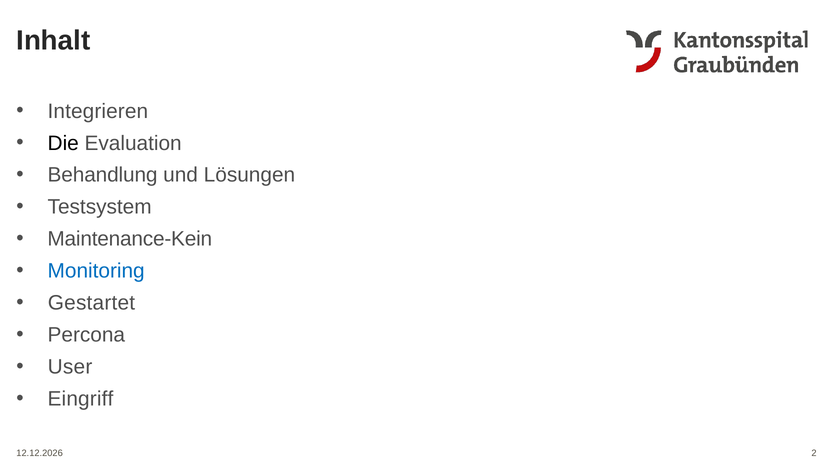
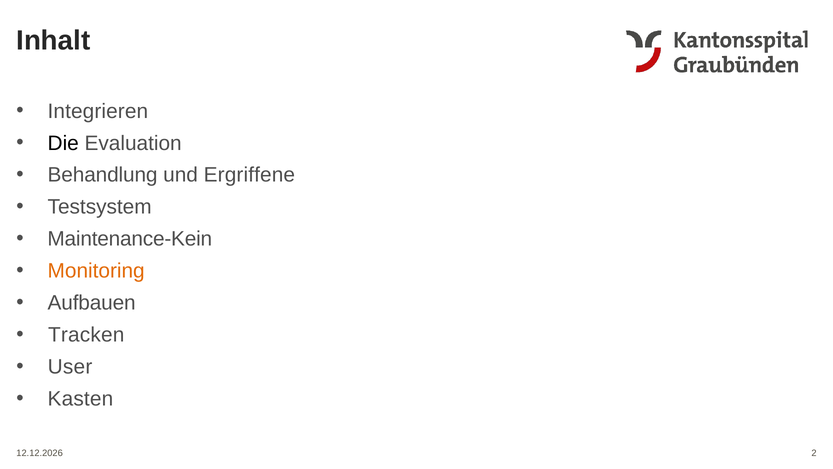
Lösungen: Lösungen -> Ergriffene (249, 175)
Monitoring colour: blue -> orange (96, 271)
Gestartet: Gestartet -> Aufbauen (92, 303)
Percona: Percona -> Tracken (86, 335)
Eingriff: Eingriff -> Kasten (80, 399)
